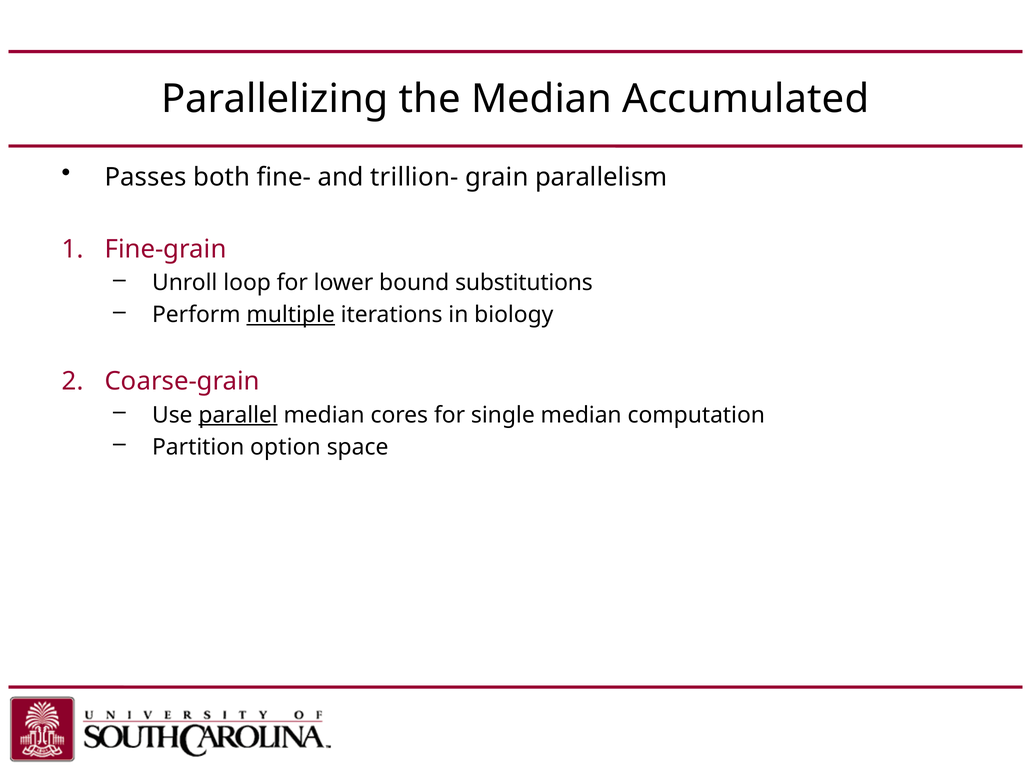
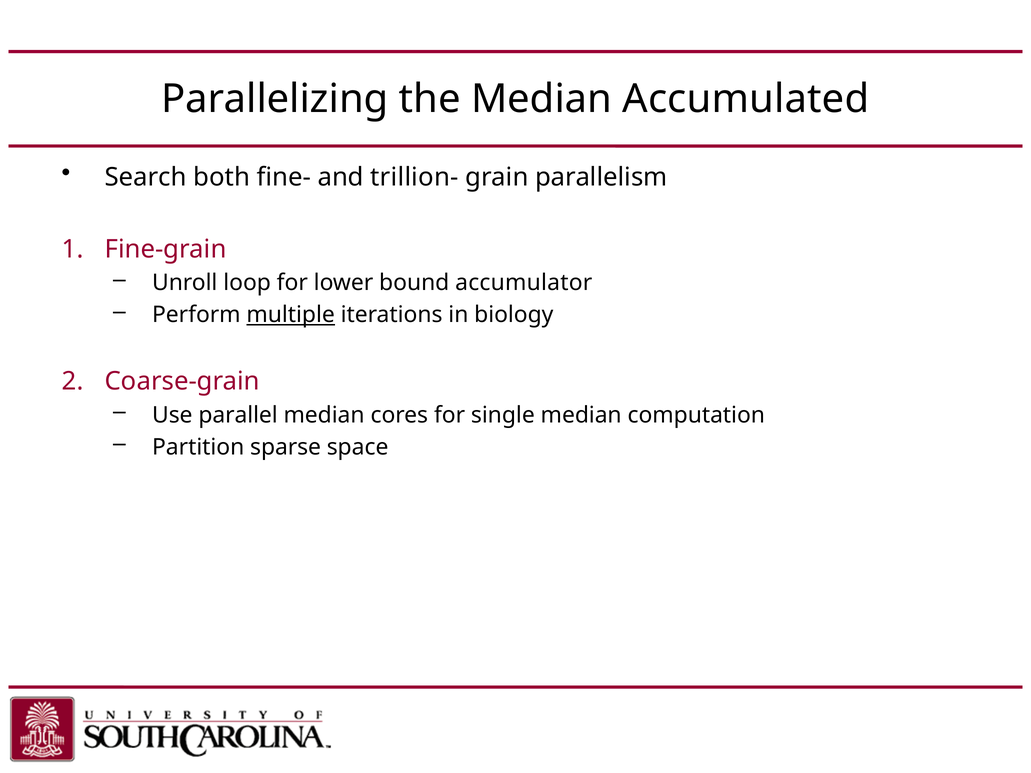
Passes: Passes -> Search (146, 177)
substitutions: substitutions -> accumulator (524, 283)
parallel underline: present -> none (238, 415)
option: option -> sparse (286, 447)
